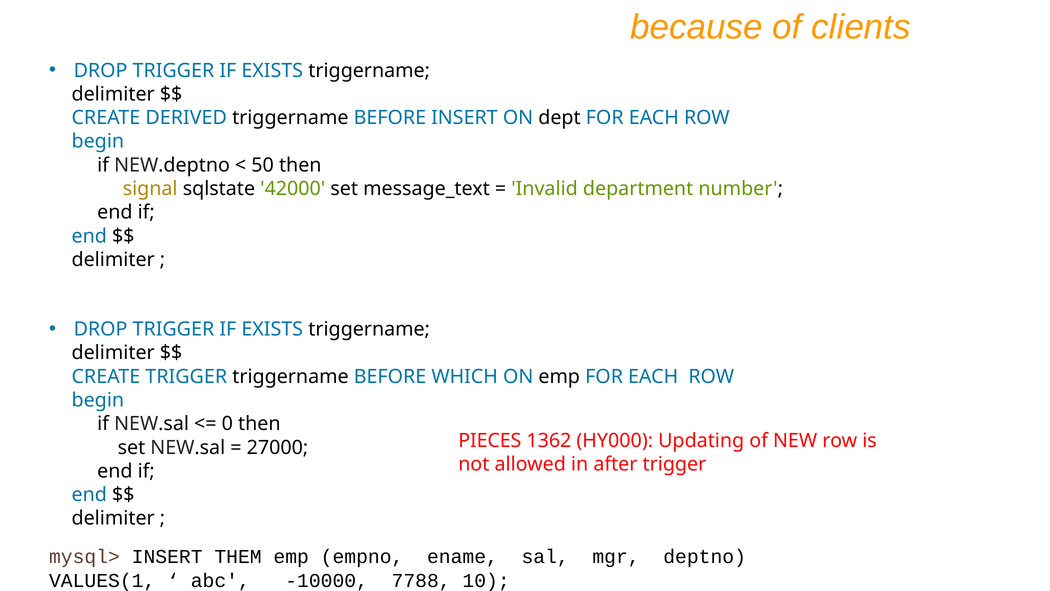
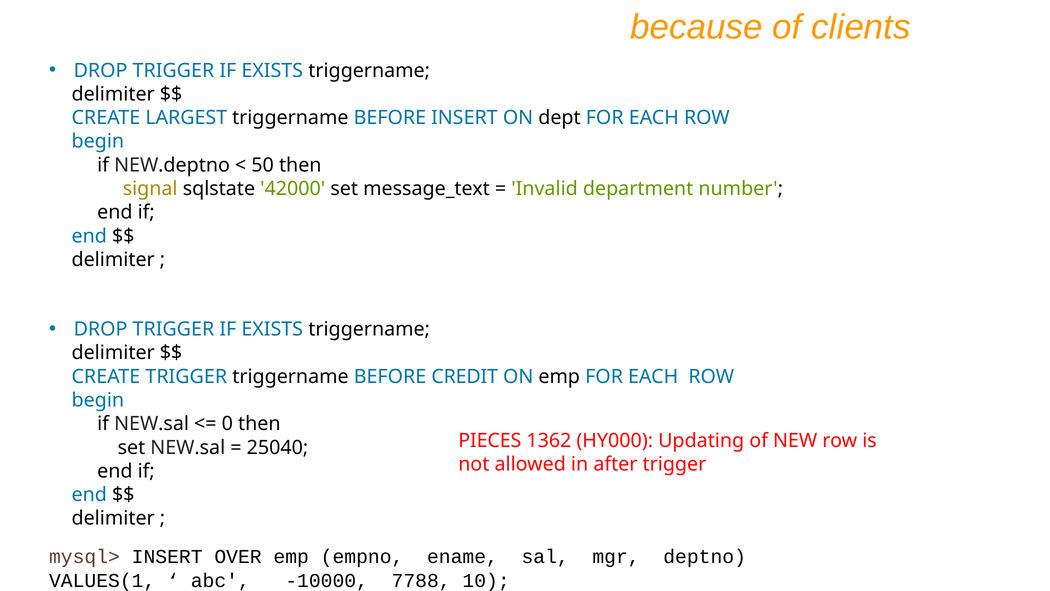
DERIVED: DERIVED -> LARGEST (186, 118)
WHICH: WHICH -> CREDIT (465, 376)
27000: 27000 -> 25040 (277, 447)
THEM: THEM -> OVER (238, 557)
